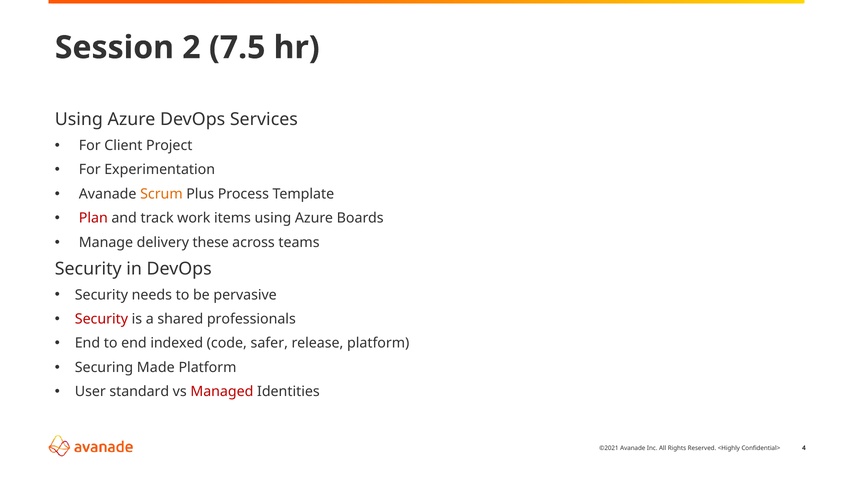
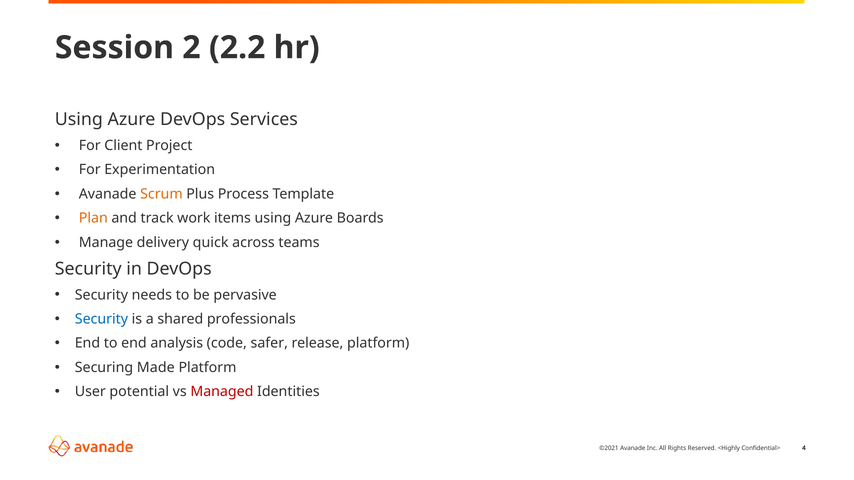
7.5: 7.5 -> 2.2 (237, 48)
Plan colour: red -> orange (93, 218)
these: these -> quick (211, 243)
Security colour: red -> blue (101, 319)
indexed: indexed -> analysis (177, 344)
standard: standard -> potential (139, 392)
